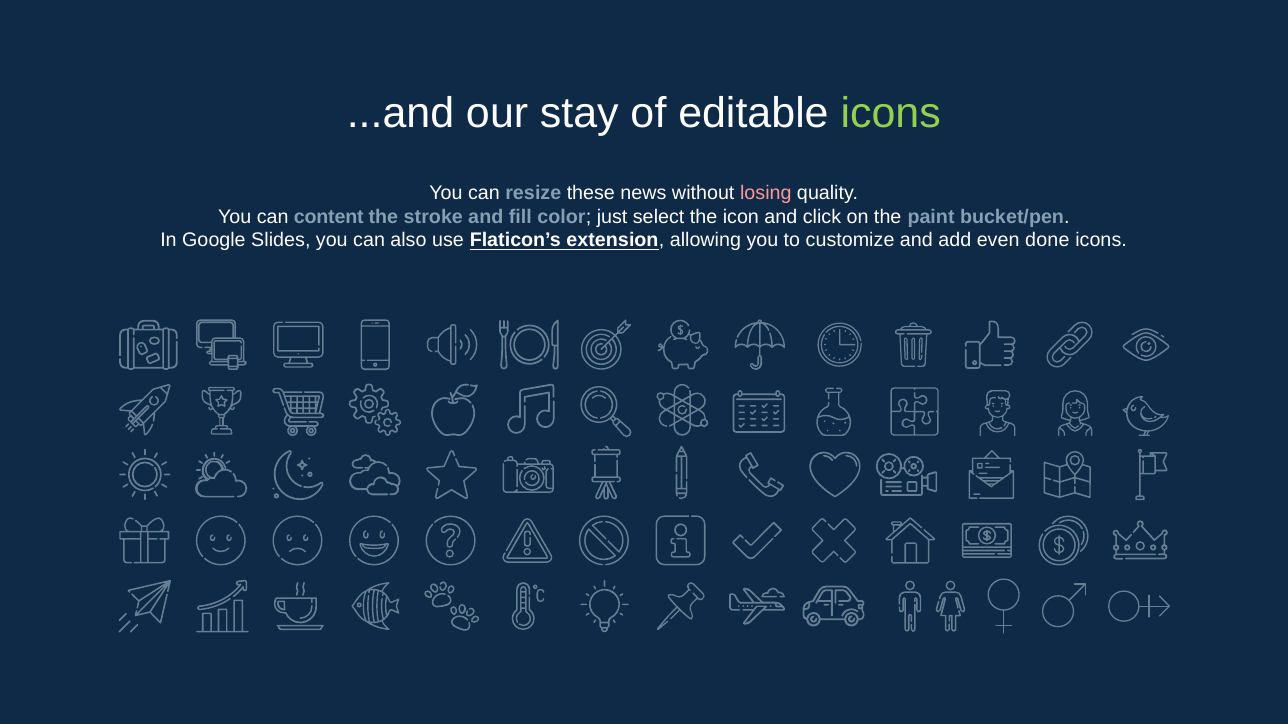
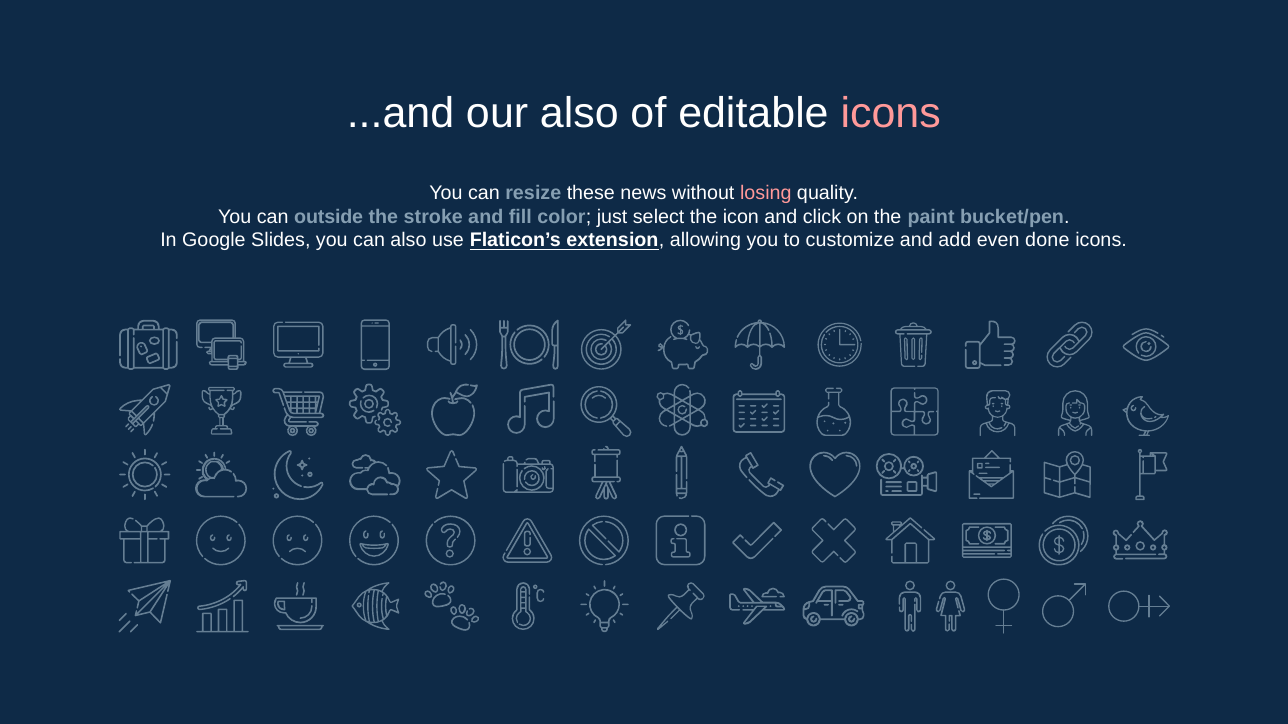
our stay: stay -> also (579, 114)
icons colour: light green -> pink (891, 114)
content: content -> outside (329, 217)
